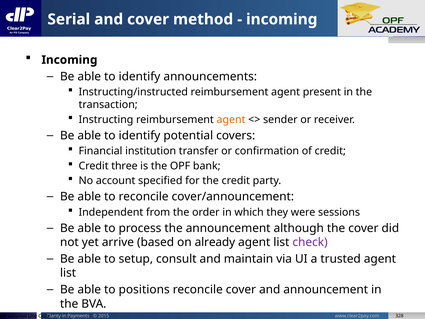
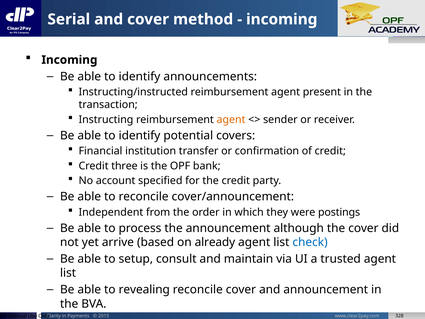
sessions: sessions -> postings (339, 212)
check colour: purple -> blue (310, 242)
positions: positions -> revealing (144, 289)
